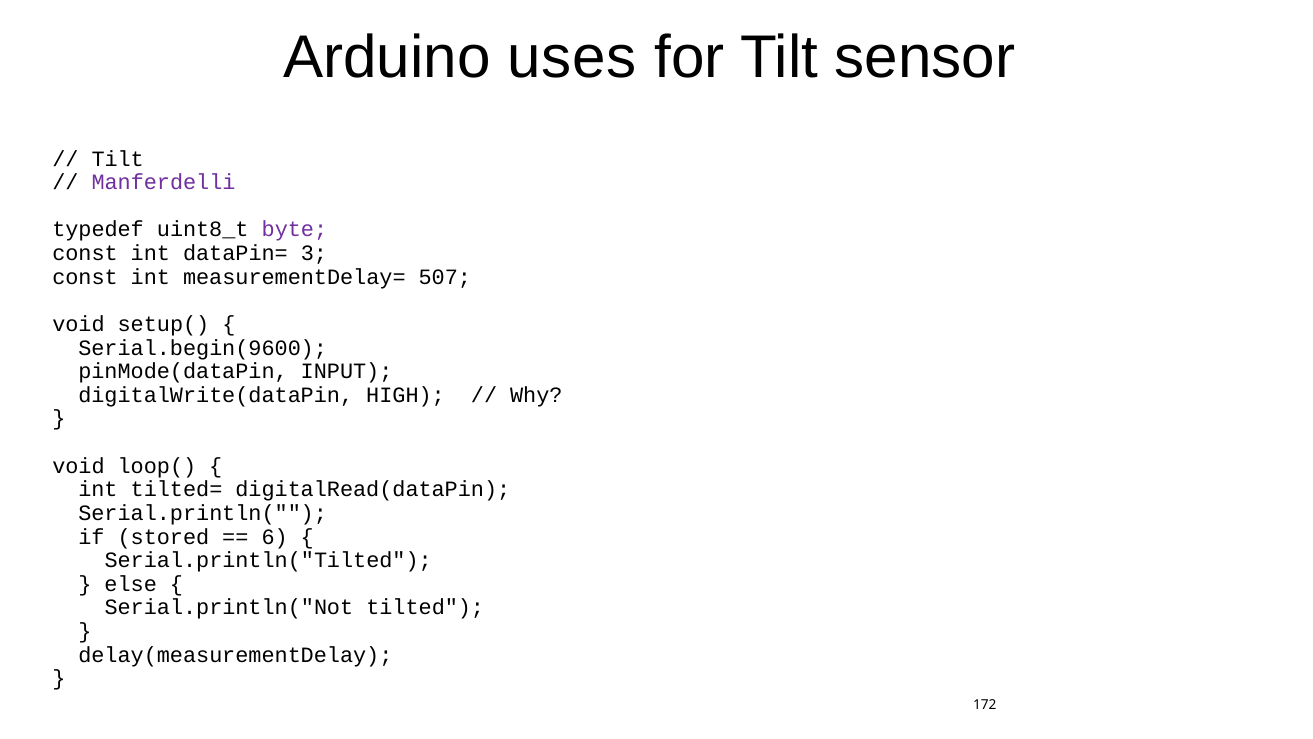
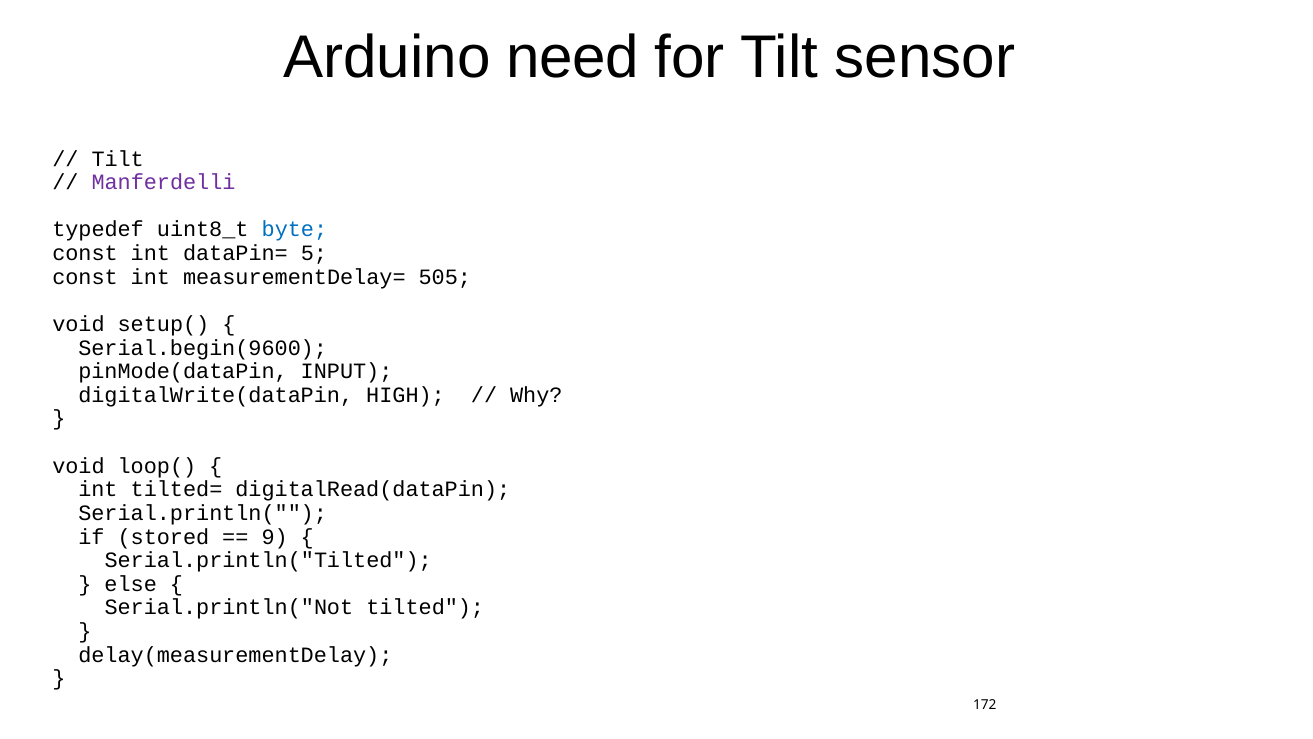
uses: uses -> need (573, 58)
byte colour: purple -> blue (294, 230)
3: 3 -> 5 (314, 253)
507: 507 -> 505 (445, 277)
6: 6 -> 9 (275, 537)
